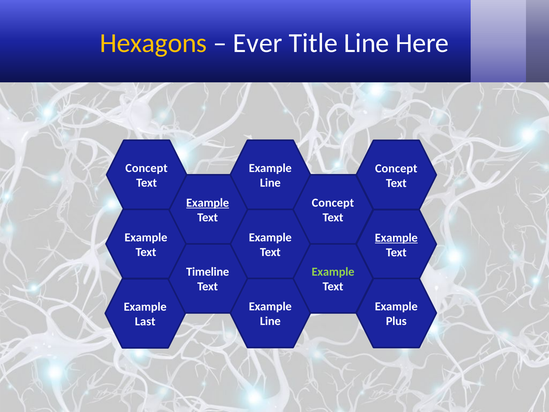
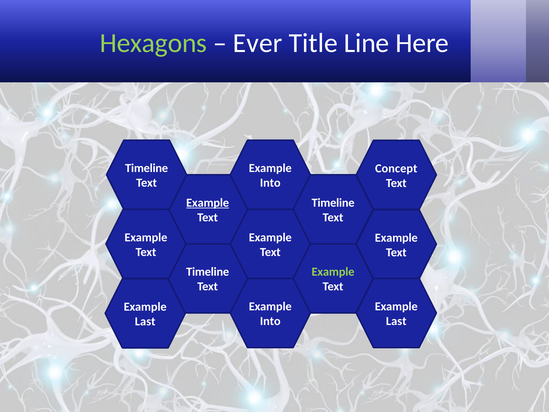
Hexagons colour: yellow -> light green (153, 43)
Concept: Concept -> Timeline (147, 168)
Line: Line -> Into (270, 183)
Concept: Concept -> Timeline (333, 203)
Example underline: present -> none (396, 238)
Line: Line -> Into (270, 321)
Plus: Plus -> Last (396, 321)
